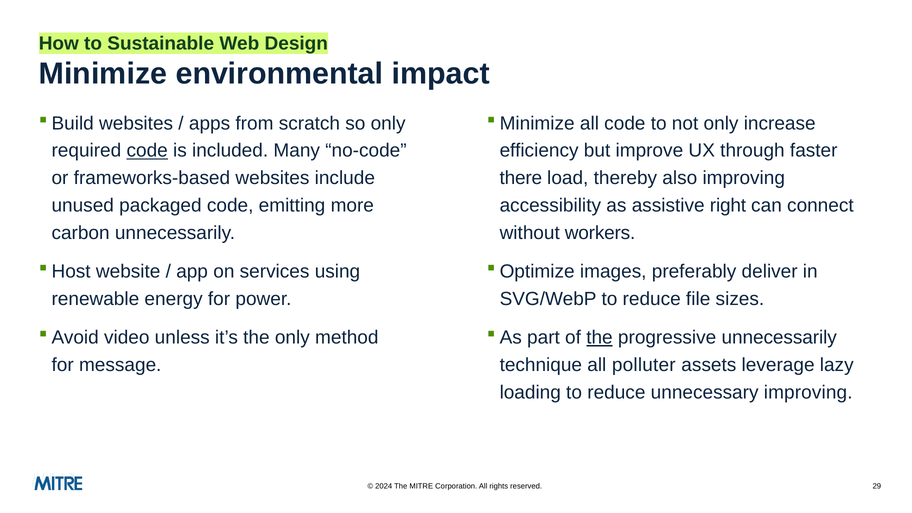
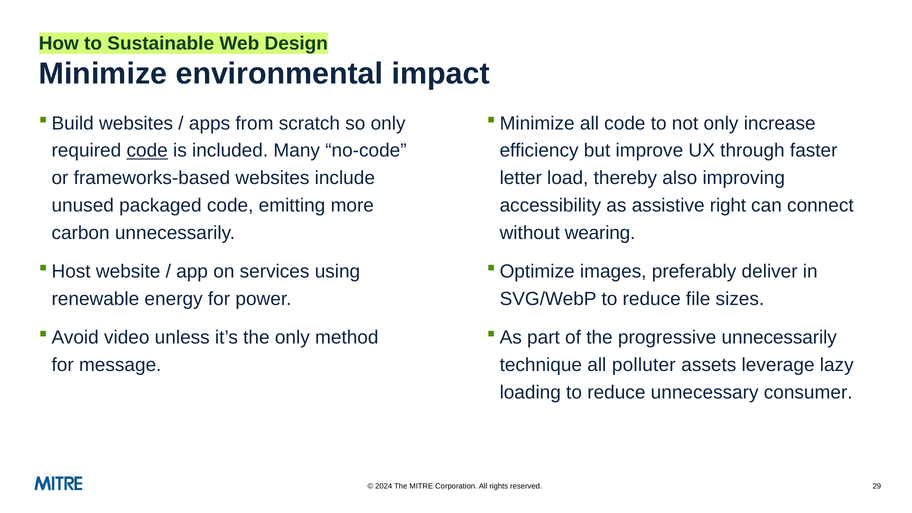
there: there -> letter (521, 178)
workers: workers -> wearing (600, 233)
the underline: present -> none (599, 338)
unnecessary improving: improving -> consumer (808, 392)
